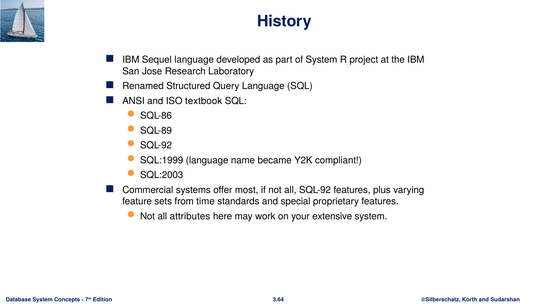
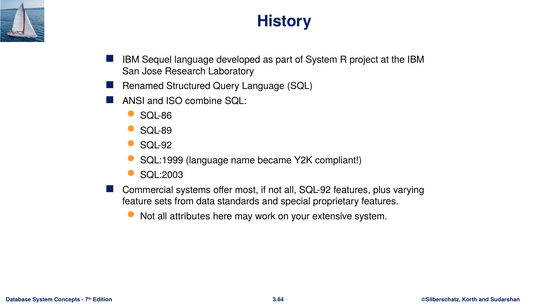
textbook: textbook -> combine (204, 101)
time: time -> data (206, 202)
